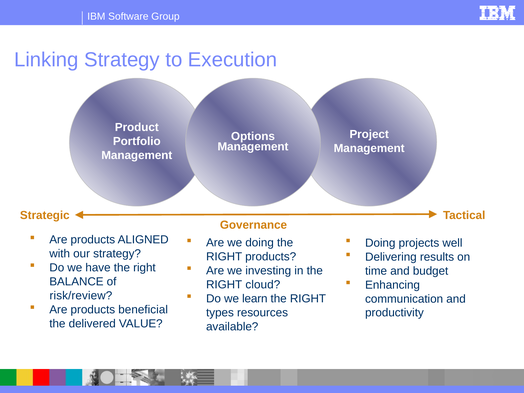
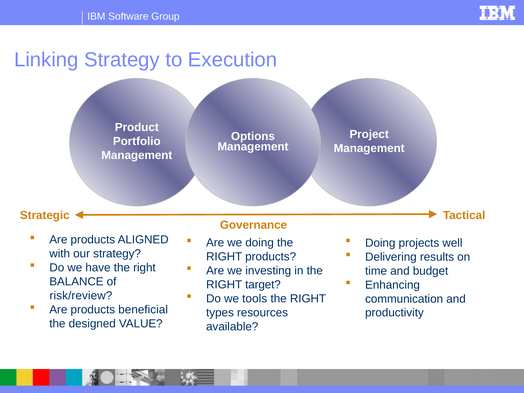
cloud: cloud -> target (263, 285)
learn: learn -> tools (255, 299)
delivered: delivered -> designed (92, 324)
